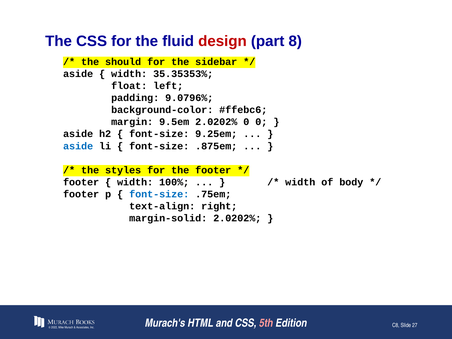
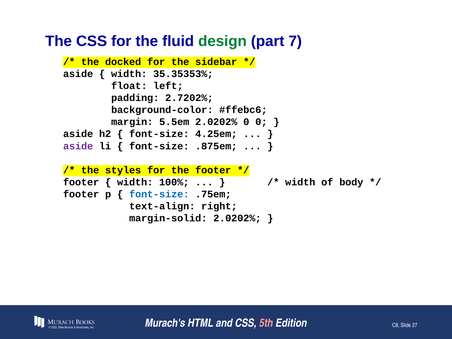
design colour: red -> green (222, 41)
8: 8 -> 7 (295, 41)
should: should -> docked (123, 62)
9.0796%: 9.0796% -> 2.7202% (189, 98)
9.5em: 9.5em -> 5.5em (174, 122)
9.25em: 9.25em -> 4.25em (216, 134)
aside colour: blue -> purple (78, 146)
